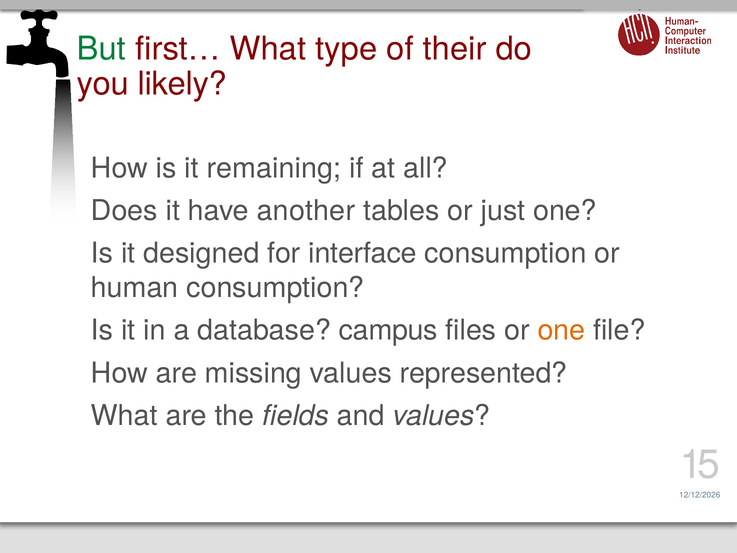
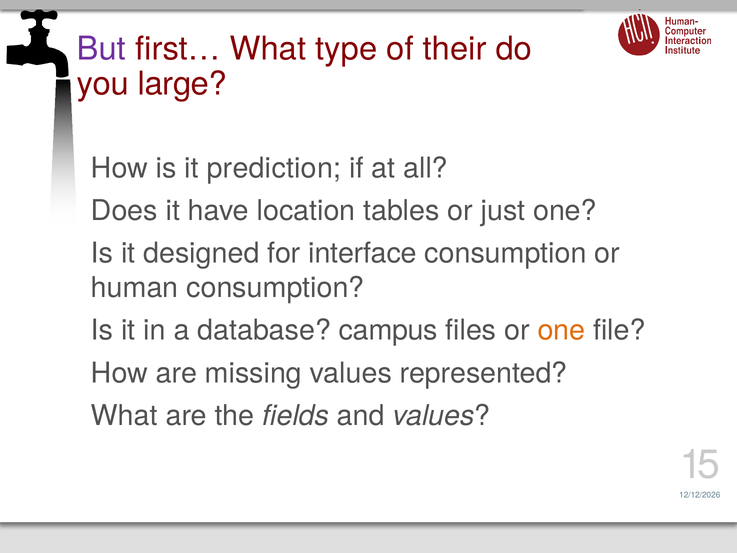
But colour: green -> purple (101, 49)
likely: likely -> large (182, 84)
remaining: remaining -> prediction (274, 168)
another: another -> location (306, 211)
